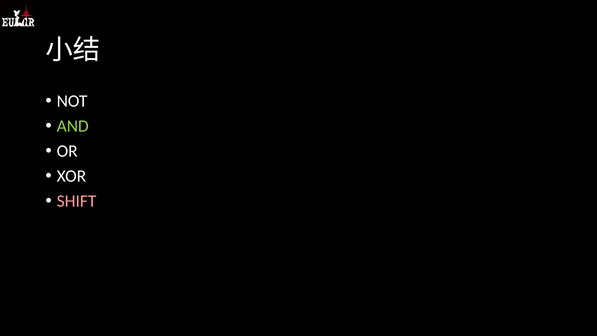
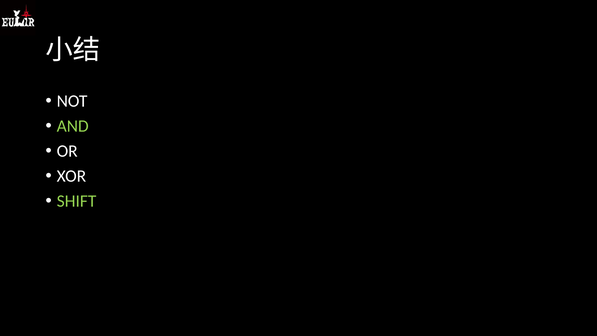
SHIFT colour: pink -> light green (77, 201)
